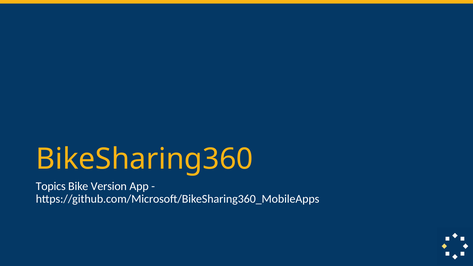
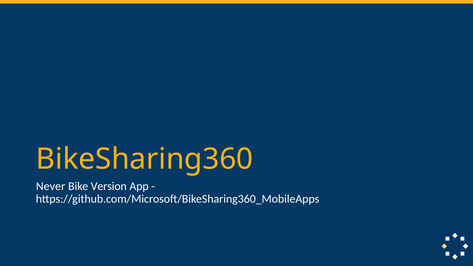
Topics: Topics -> Never (51, 186)
